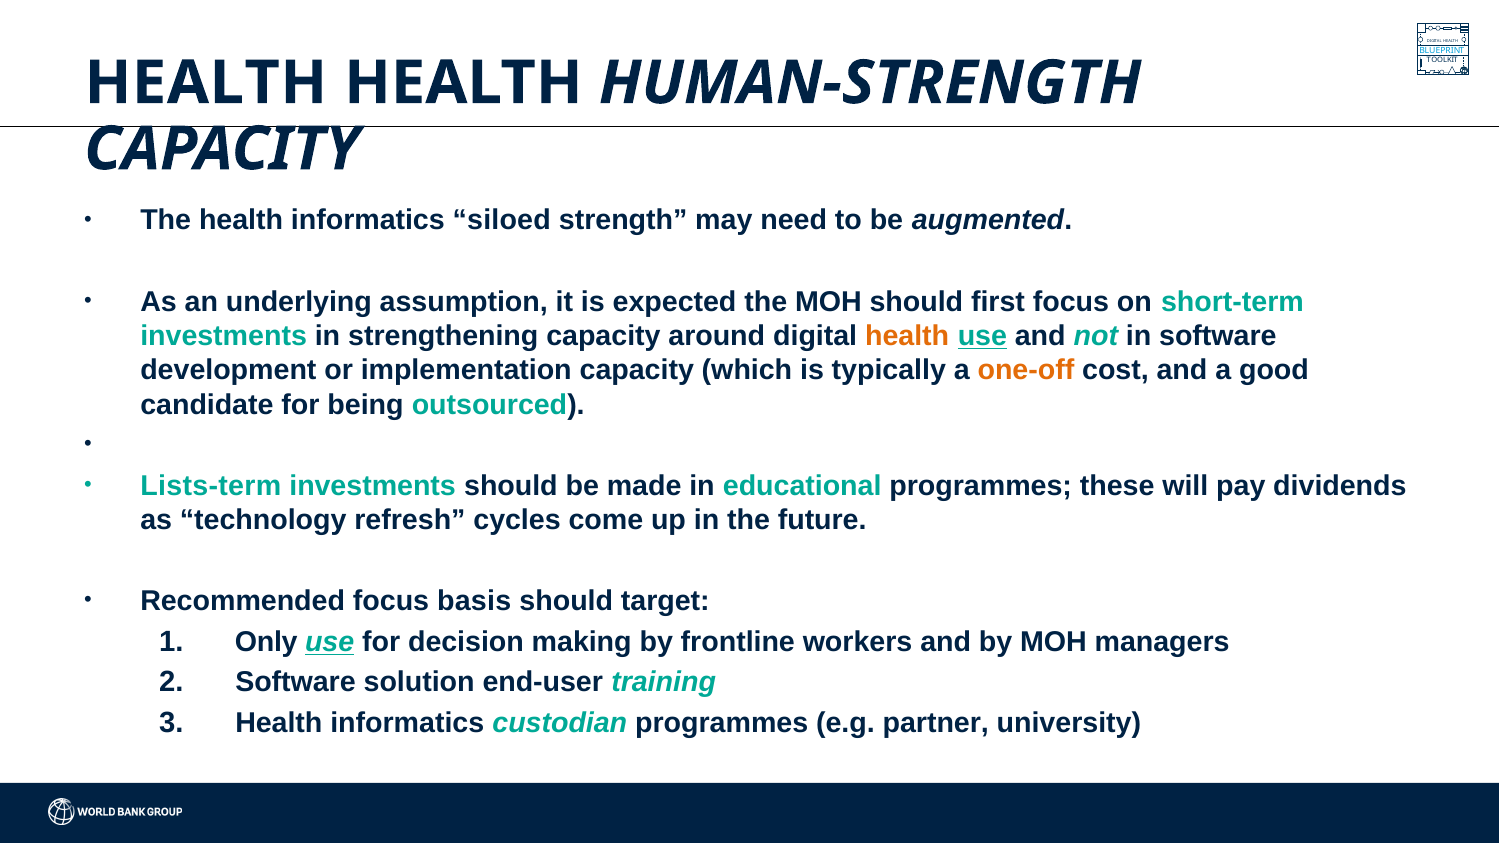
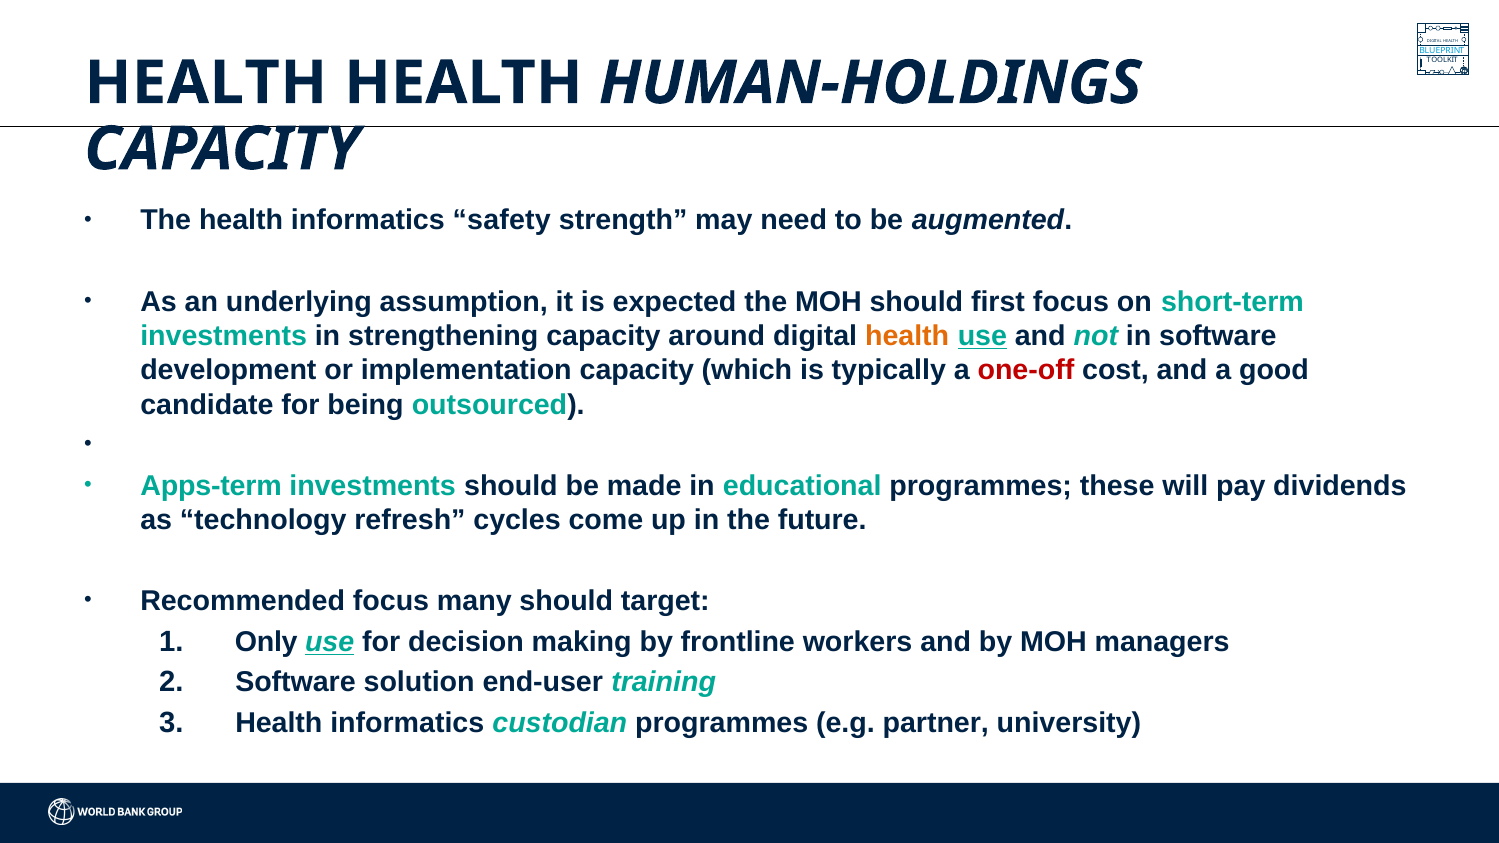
HUMAN-STRENGTH: HUMAN-STRENGTH -> HUMAN-HOLDINGS (870, 83)
siloed: siloed -> safety (502, 221)
one-off colour: orange -> red (1026, 370)
Lists-term: Lists-term -> Apps-term (211, 486)
basis: basis -> many (474, 601)
